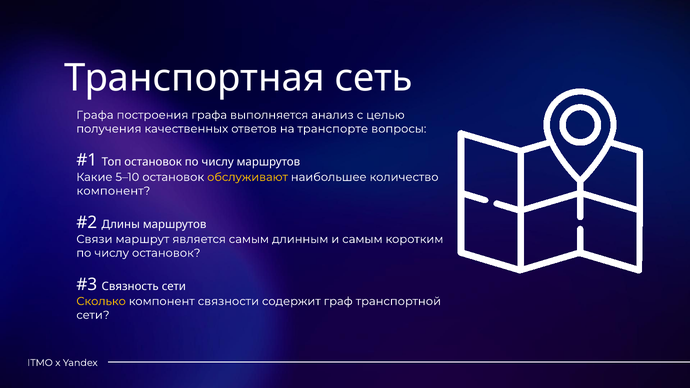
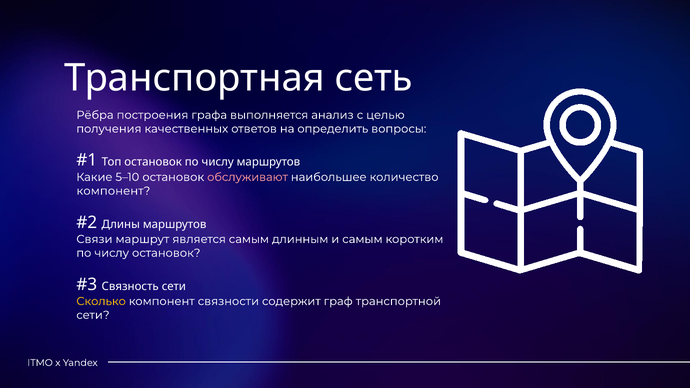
Графа: Графа -> Рёбра (95, 115)
транспорте: транспорте -> определить (333, 129)
обслуживают colour: yellow -> pink (248, 177)
